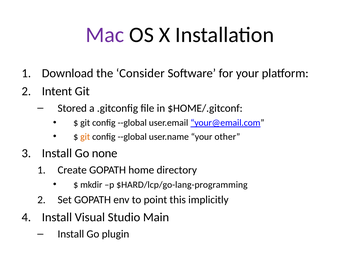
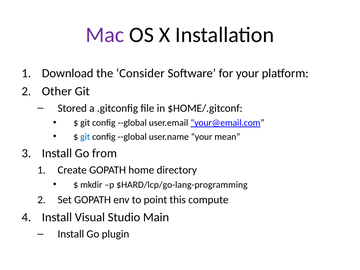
Intent: Intent -> Other (57, 91)
git colour: orange -> blue (85, 137)
other: other -> mean (227, 137)
none: none -> from (105, 153)
implicitly: implicitly -> compute (208, 200)
